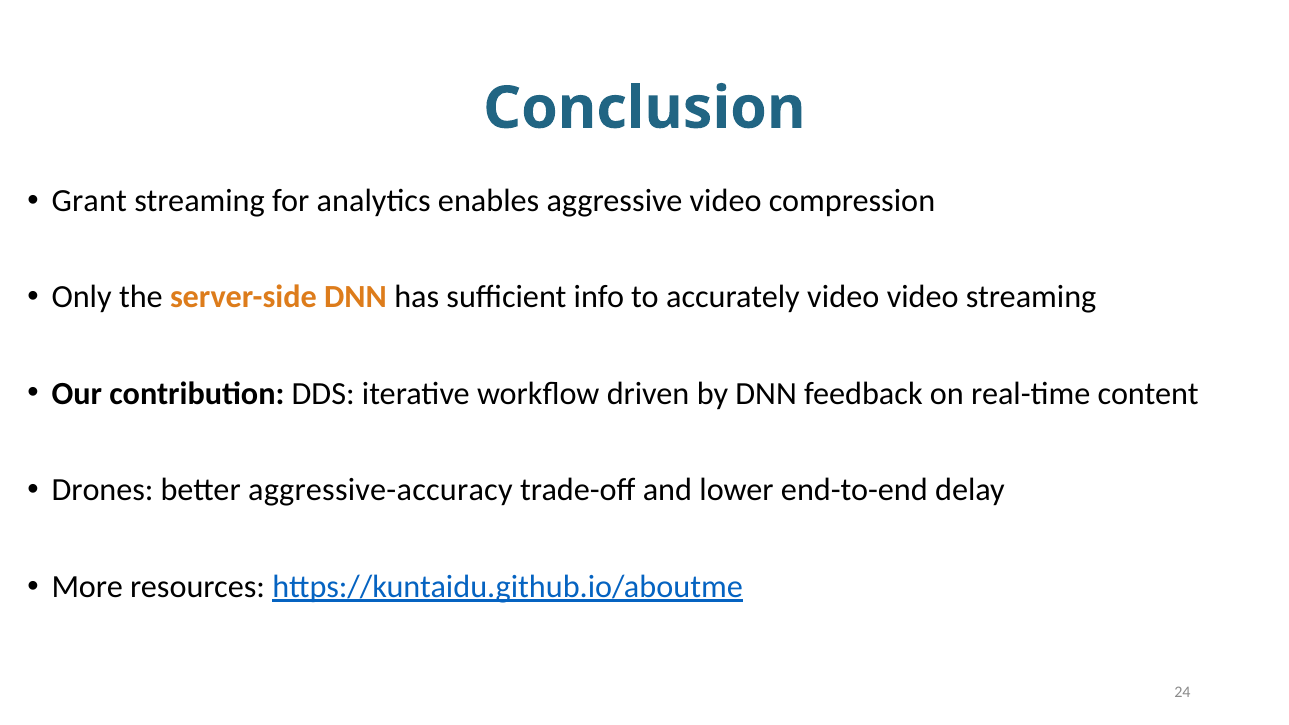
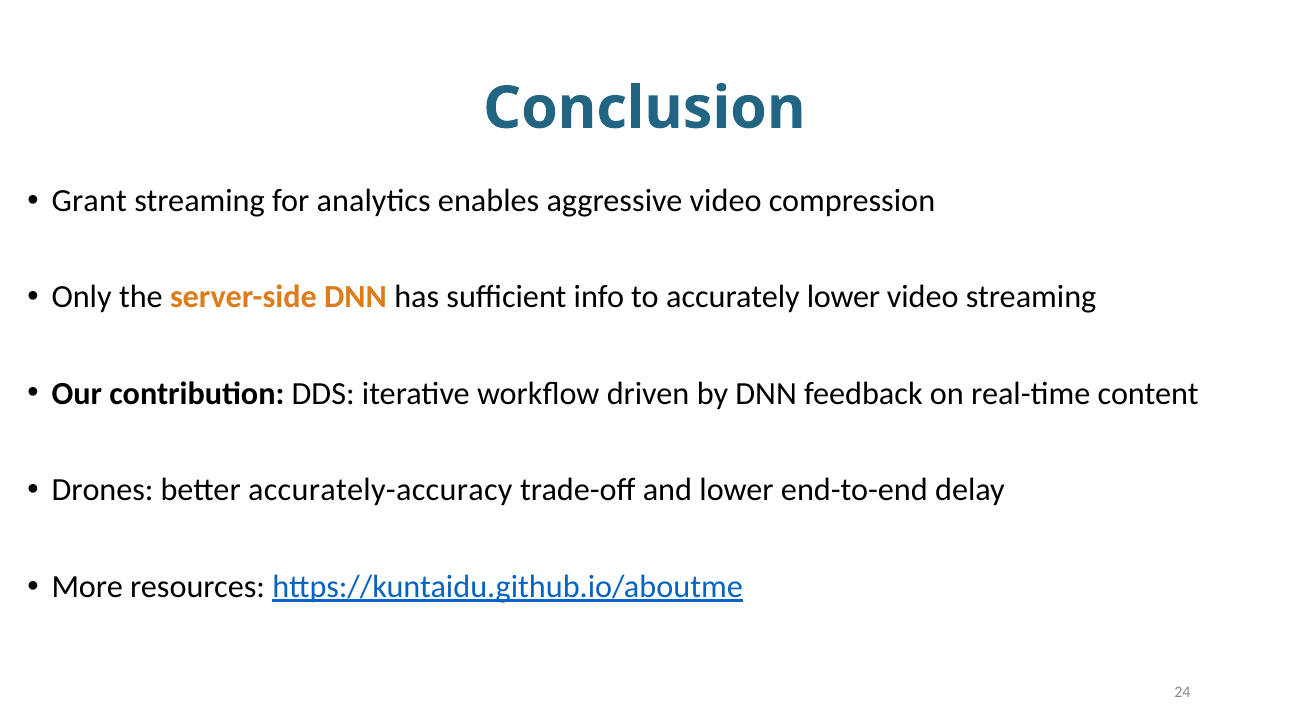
accurately video: video -> lower (843, 297)
aggressive-accuracy: aggressive-accuracy -> accurately-accuracy (380, 490)
